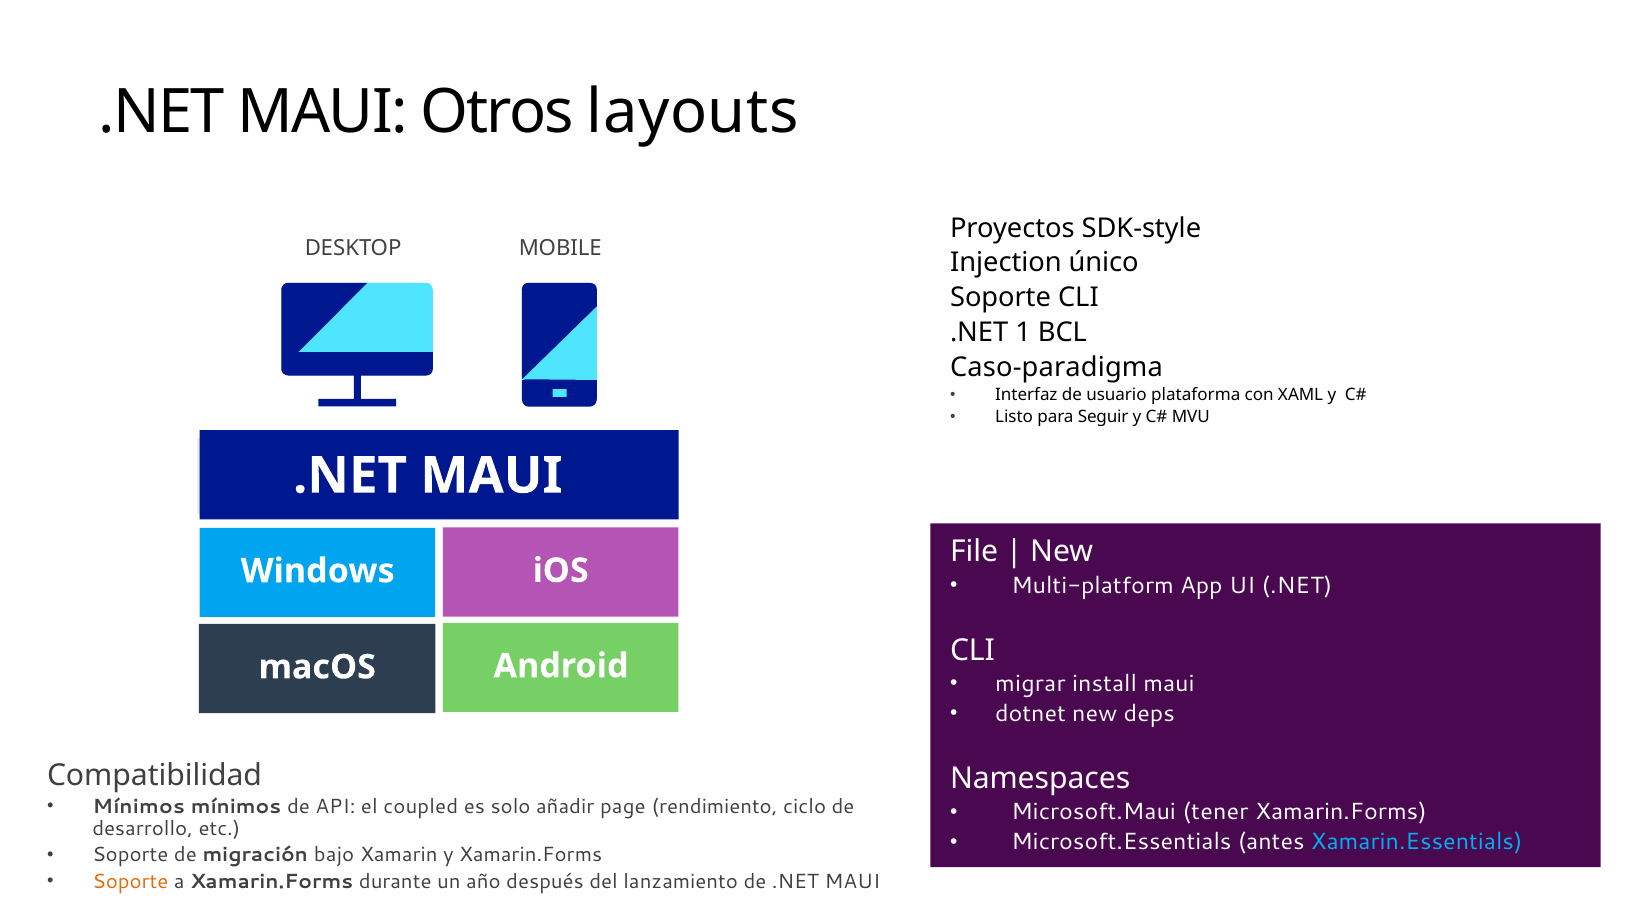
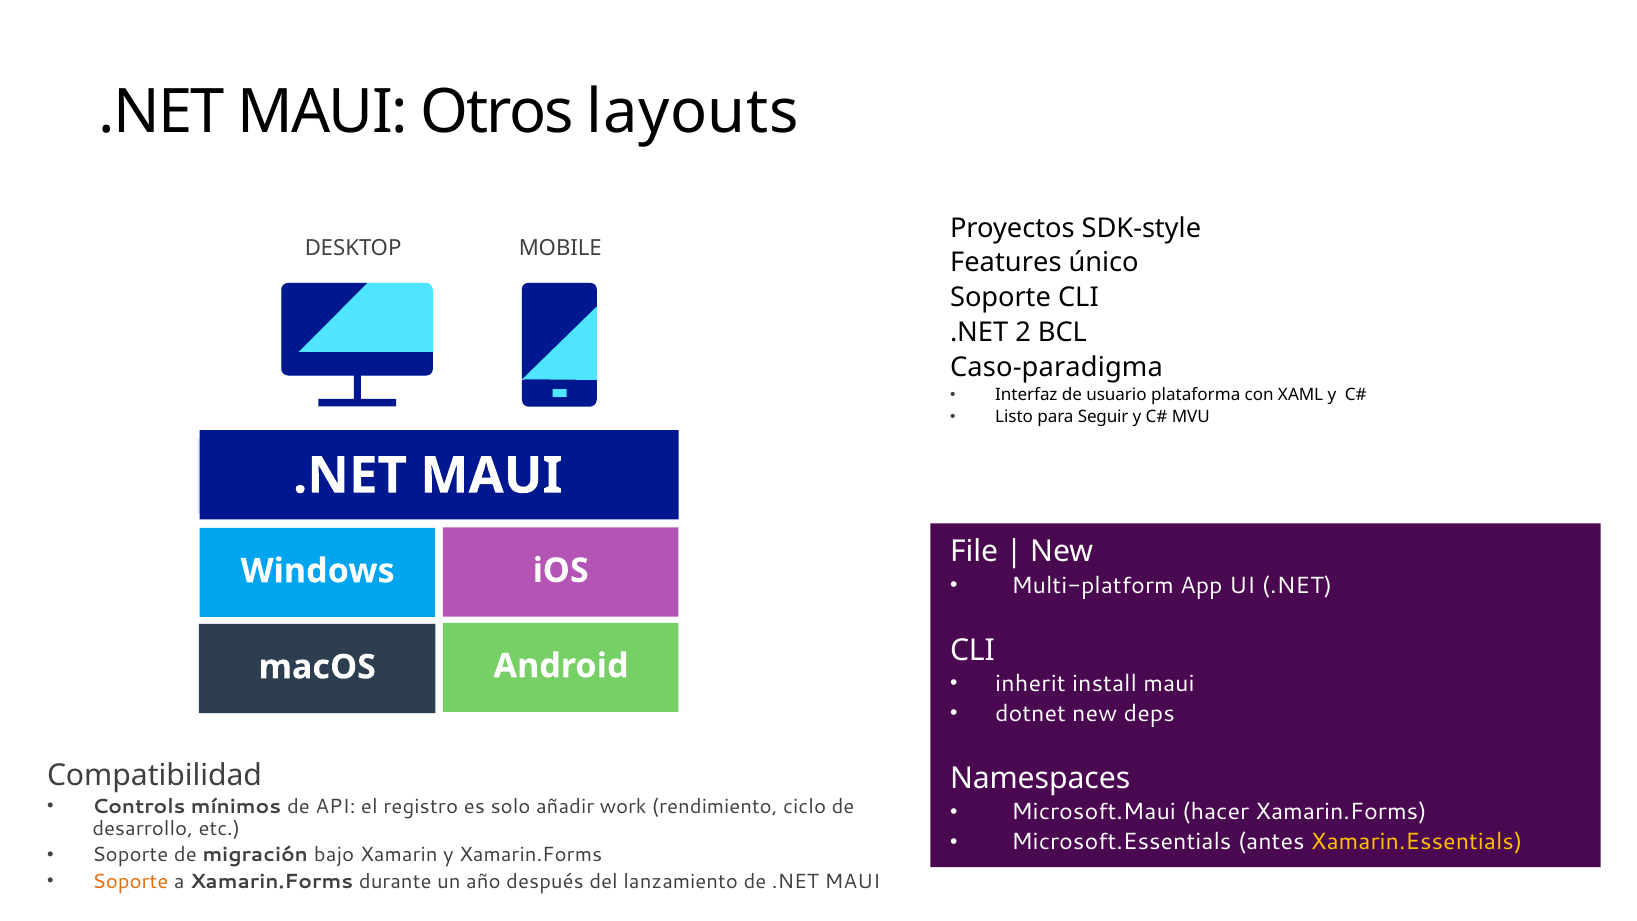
Injection: Injection -> Features (1006, 263)
1: 1 -> 2 (1023, 333)
migrar: migrar -> inherit (1030, 684)
Mínimos: Mínimos -> Controls (139, 807)
coupled: coupled -> registro (421, 807)
page: page -> work (623, 807)
tener: tener -> hacer (1216, 812)
Xamarin.Essentials colour: light blue -> yellow (1417, 842)
